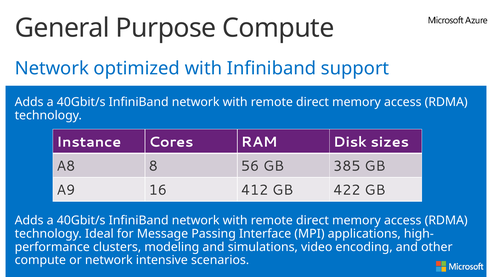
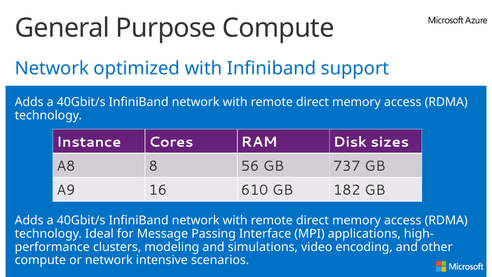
385: 385 -> 737 (347, 166)
412: 412 -> 610 (255, 190)
422: 422 -> 182 (347, 190)
